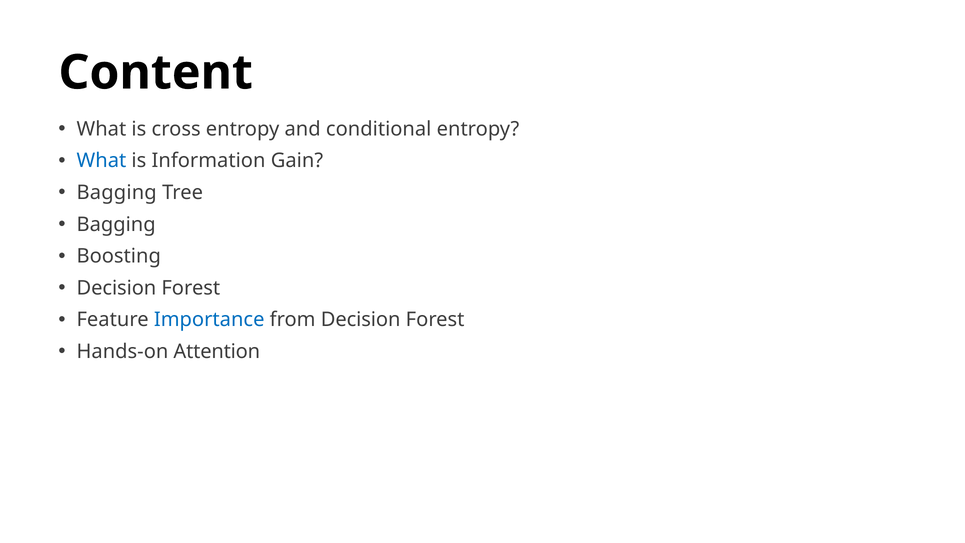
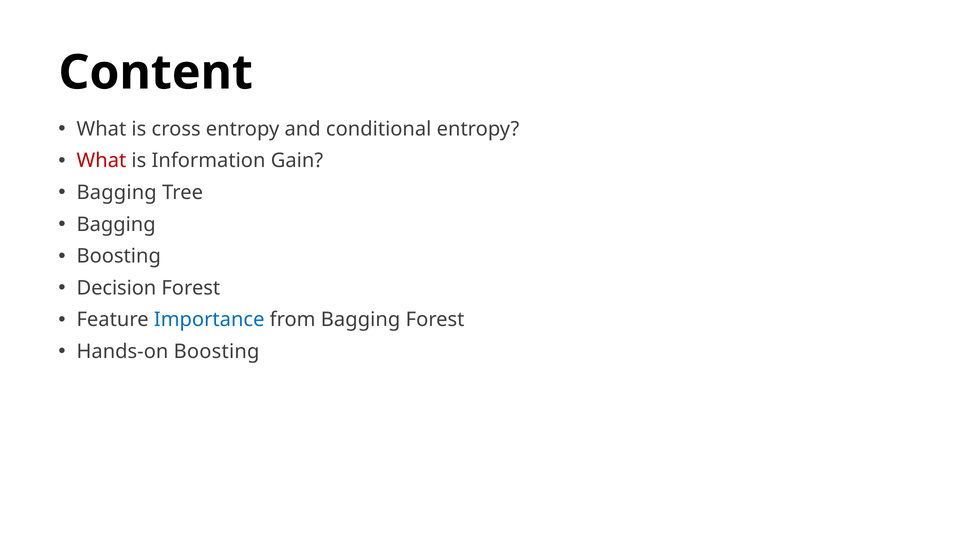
What colour: blue -> red (101, 161)
from Decision: Decision -> Bagging (361, 320)
Hands-on Attention: Attention -> Boosting (217, 352)
